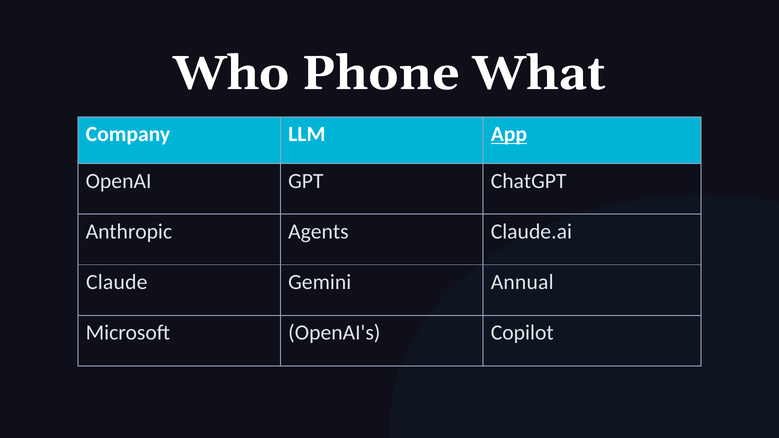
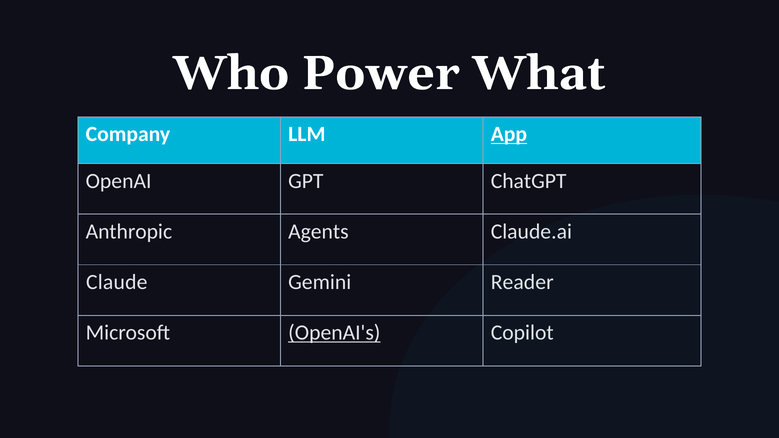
Phone: Phone -> Power (381, 73)
Annual: Annual -> Reader (522, 282)
OpenAI's underline: none -> present (334, 333)
